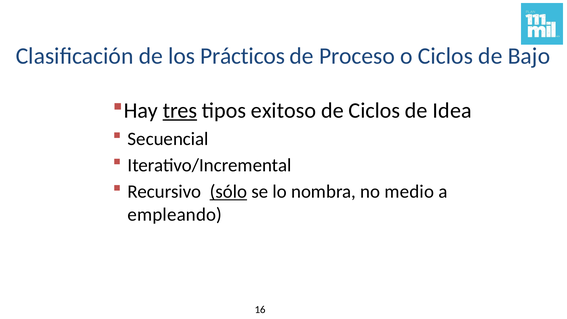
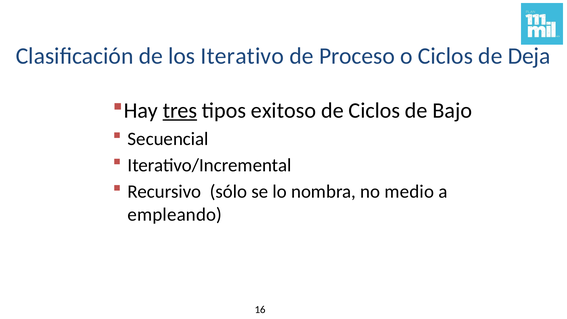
Prácticos: Prácticos -> Iterativo (242, 56)
Bajo: Bajo -> Deja (529, 56)
Idea: Idea -> Bajo (452, 111)
sólo underline: present -> none (228, 192)
